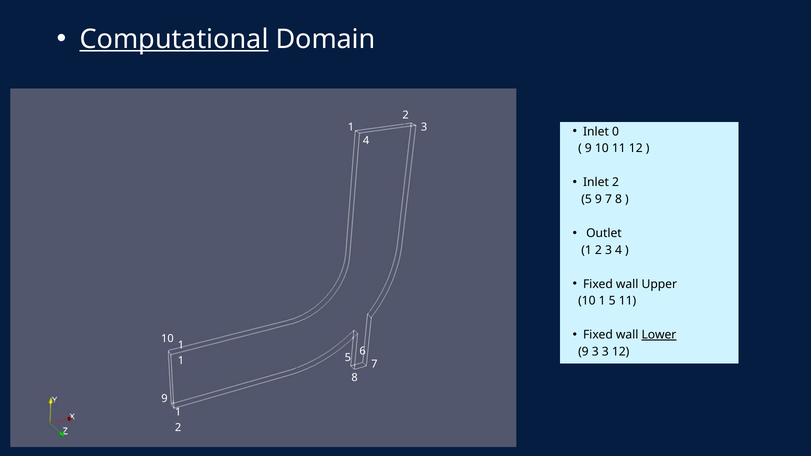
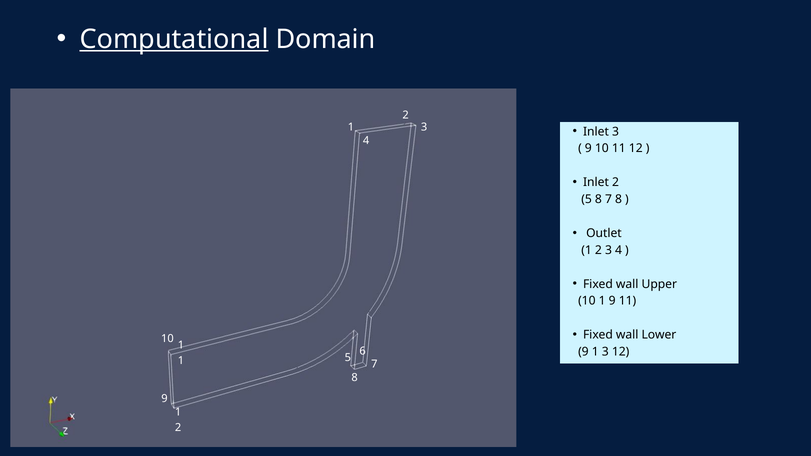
Inlet 0: 0 -> 3 (615, 132)
5 9: 9 -> 8 (598, 199)
1 5: 5 -> 9 (612, 301)
Lower underline: present -> none (659, 335)
3: 3 -> 1 (595, 352)
